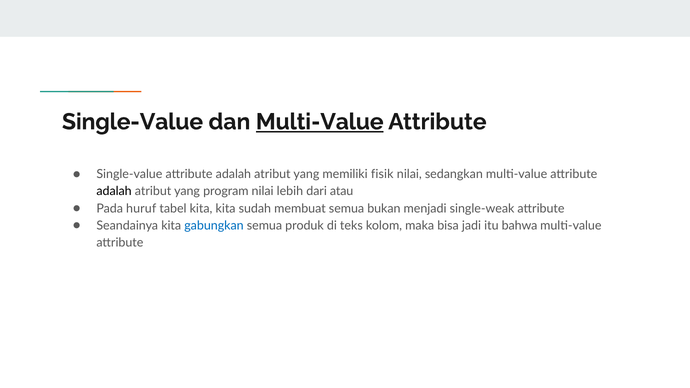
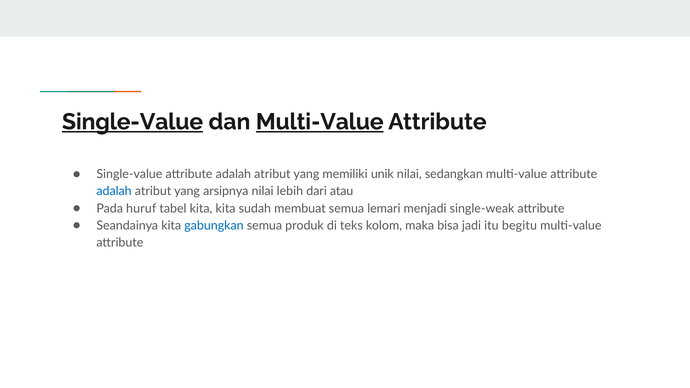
Single-Value underline: none -> present (133, 122)
fisik: fisik -> unik (382, 174)
adalah colour: black -> blue (114, 191)
program: program -> arsipnya (226, 191)
bukan: bukan -> lemari (384, 209)
bahwa: bahwa -> begitu (519, 226)
